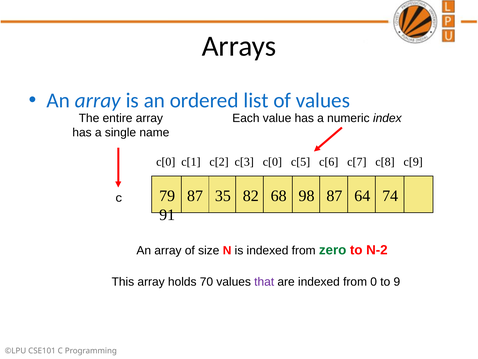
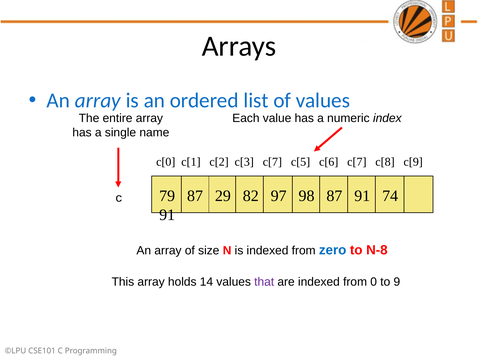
c[3 c[0: c[0 -> c[7 (272, 162)
35: 35 -> 29 (223, 196)
68: 68 -> 97 (279, 196)
87 64: 64 -> 91 (362, 196)
zero colour: green -> blue (333, 250)
N-2: N-2 -> N-8 (377, 250)
70: 70 -> 14 (206, 281)
